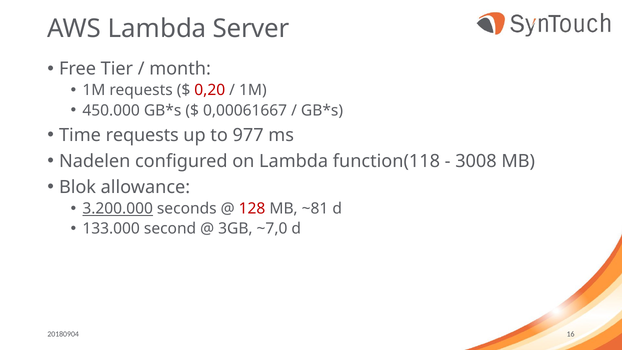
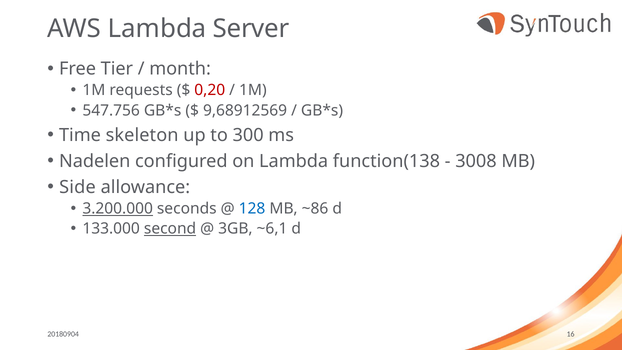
450.000: 450.000 -> 547.756 (111, 110)
0,00061667: 0,00061667 -> 9,68912569 (245, 110)
Time requests: requests -> skeleton (142, 135)
977: 977 -> 300 (248, 135)
function(118: function(118 -> function(138 (386, 161)
Blok: Blok -> Side (77, 187)
128 colour: red -> blue (252, 209)
~81: ~81 -> ~86 (315, 209)
second underline: none -> present (170, 229)
~7,0: ~7,0 -> ~6,1 (272, 229)
